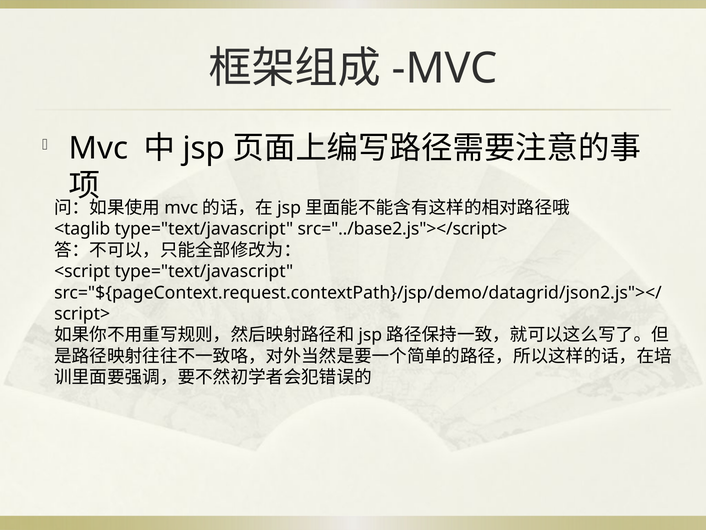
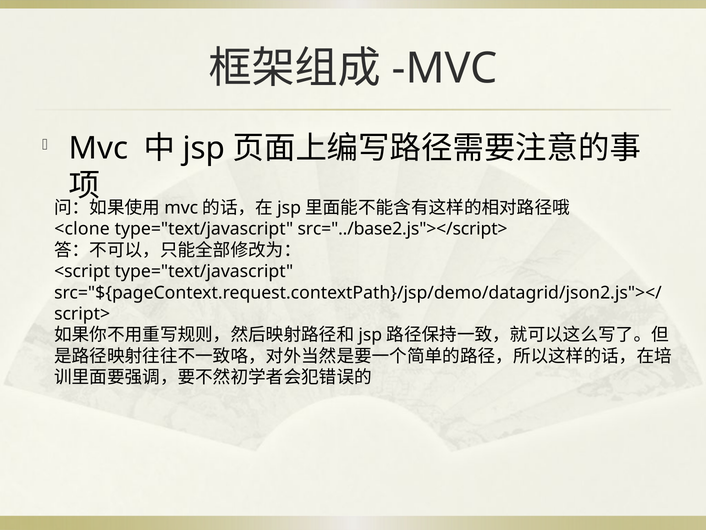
<taglib: <taglib -> <clone (82, 229)
